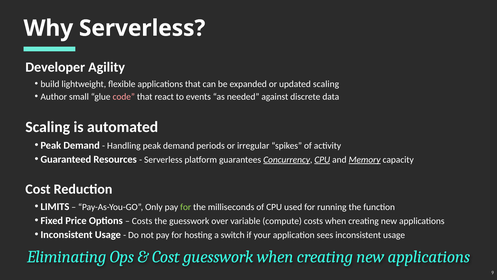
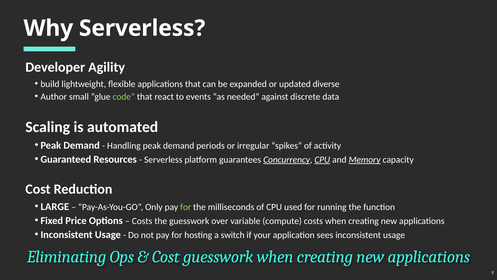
updated scaling: scaling -> diverse (326, 84)
code colour: pink -> light green (124, 97)
LIMITS: LIMITS -> LARGE (55, 206)
